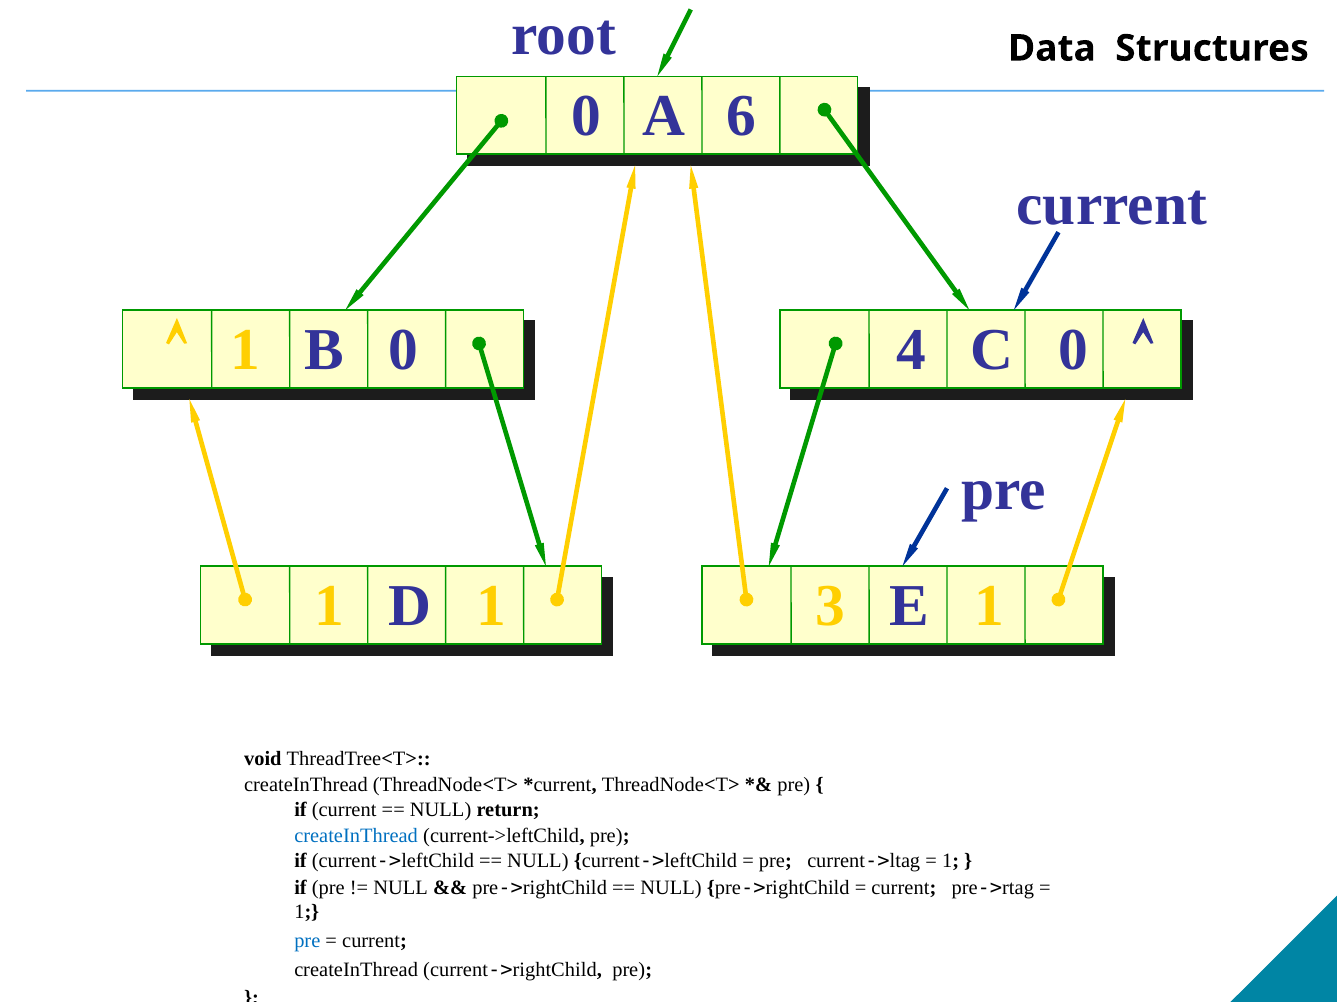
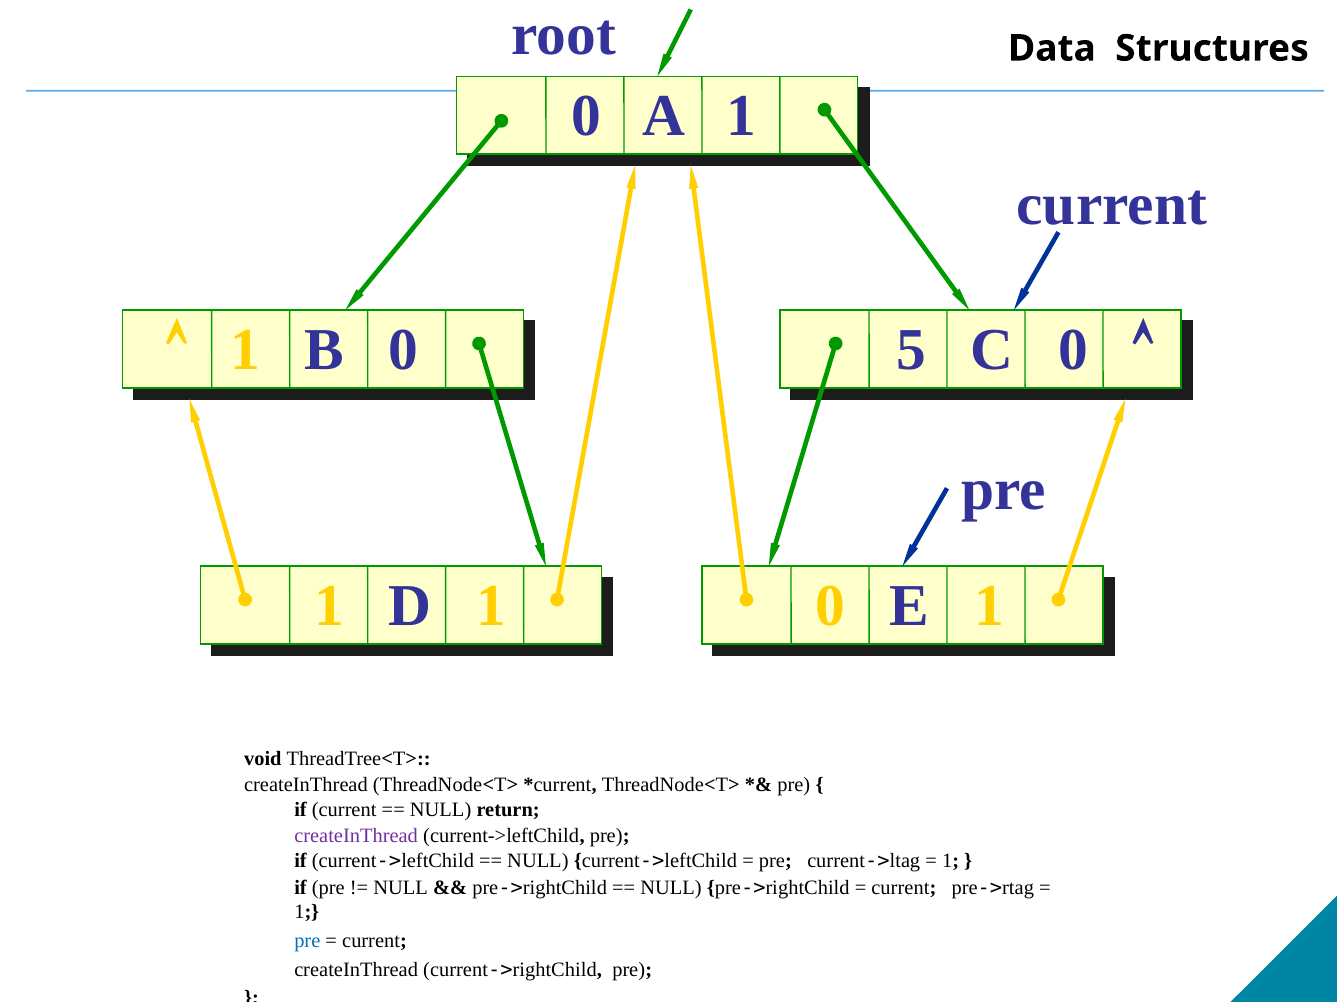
A 6: 6 -> 1 (742, 116)
4: 4 -> 5 (911, 350)
1 3: 3 -> 0 (831, 606)
createInThread colour: blue -> purple (356, 836)
